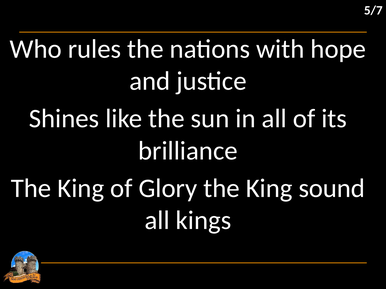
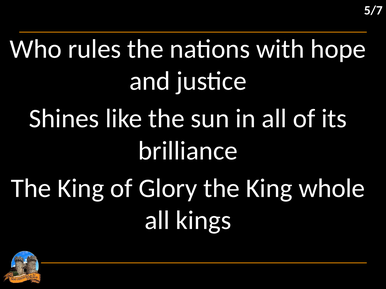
sound: sound -> whole (332, 189)
